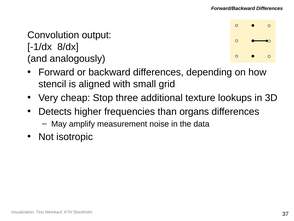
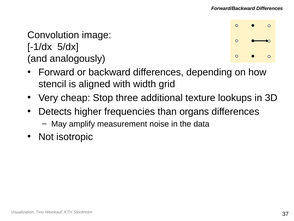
output: output -> image (97, 35)
8/dx: 8/dx -> 5/dx (68, 47)
small: small -> width (145, 84)
